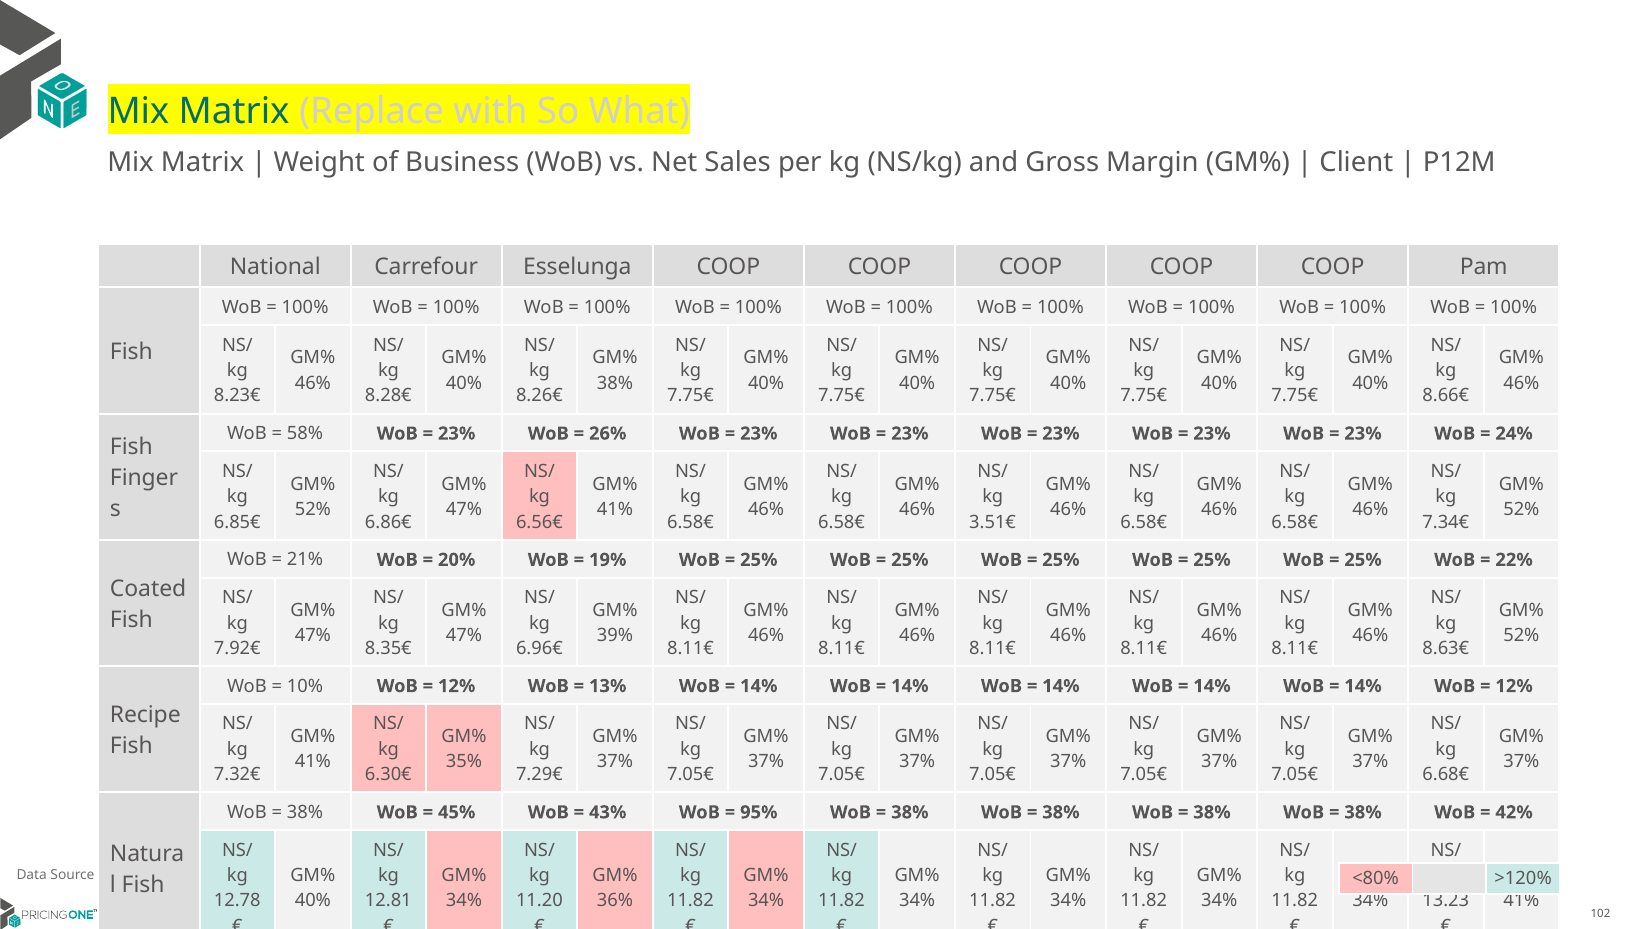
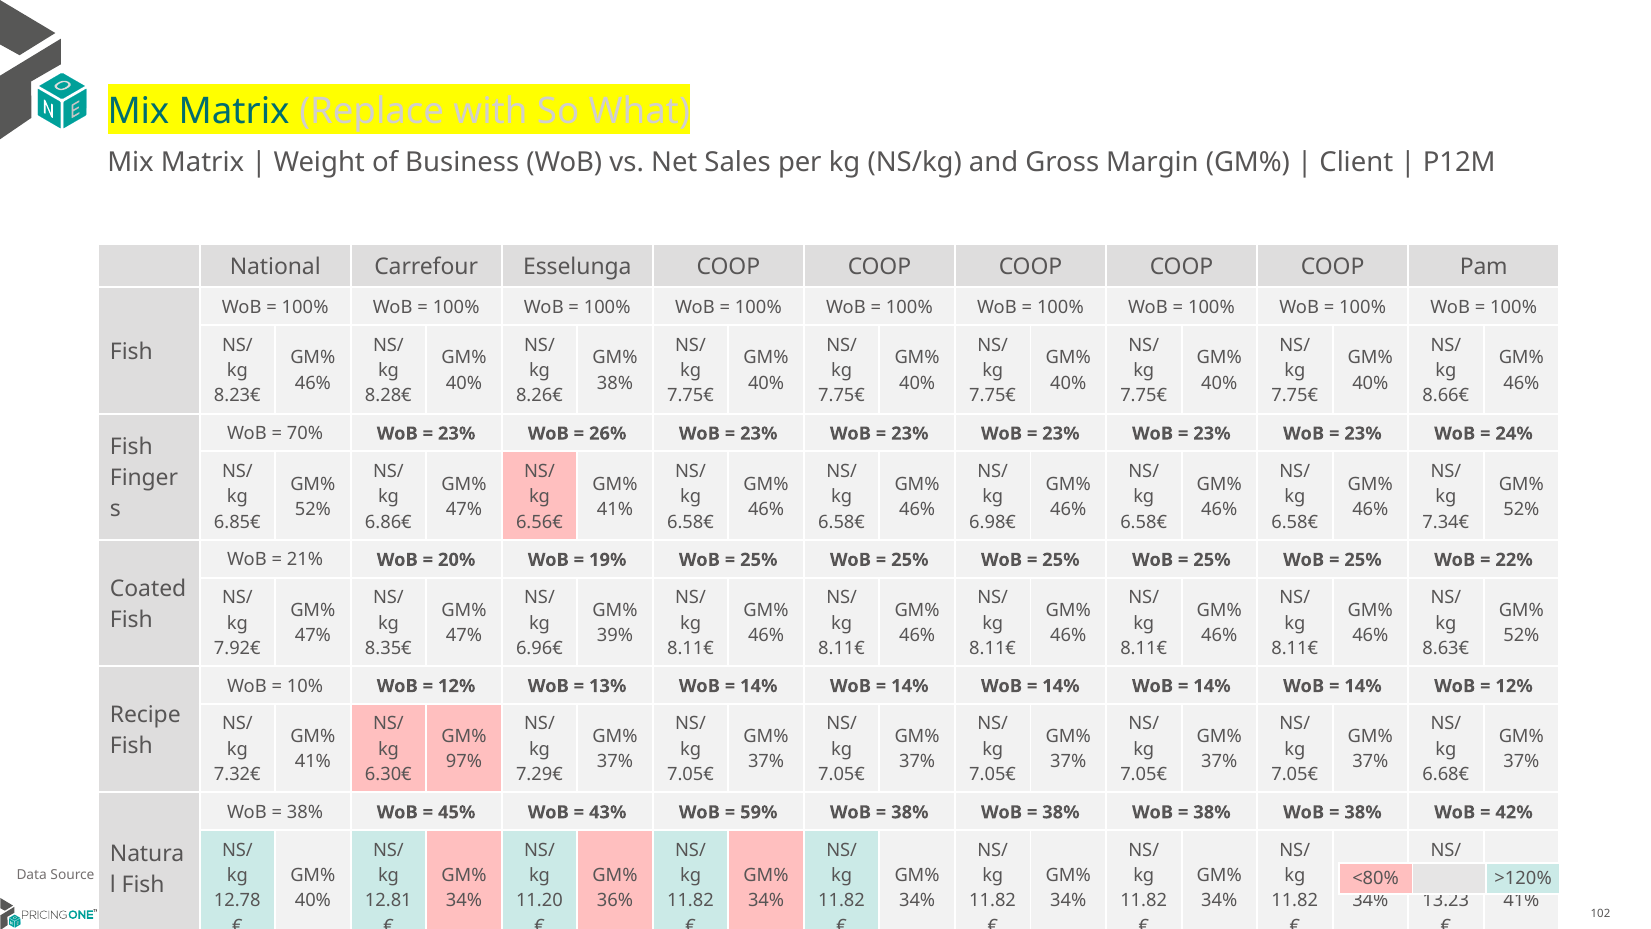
58%: 58% -> 70% (305, 433)
3.51€: 3.51€ -> 6.98€ (993, 522)
35%: 35% -> 97% (464, 762)
95%: 95% -> 59% (759, 812)
